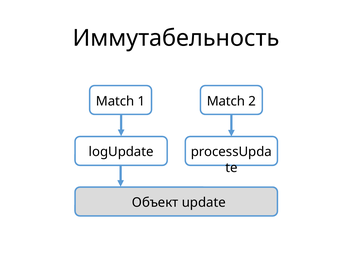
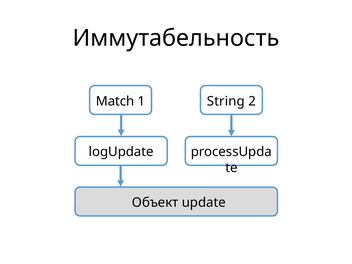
1 Match: Match -> String (226, 101)
